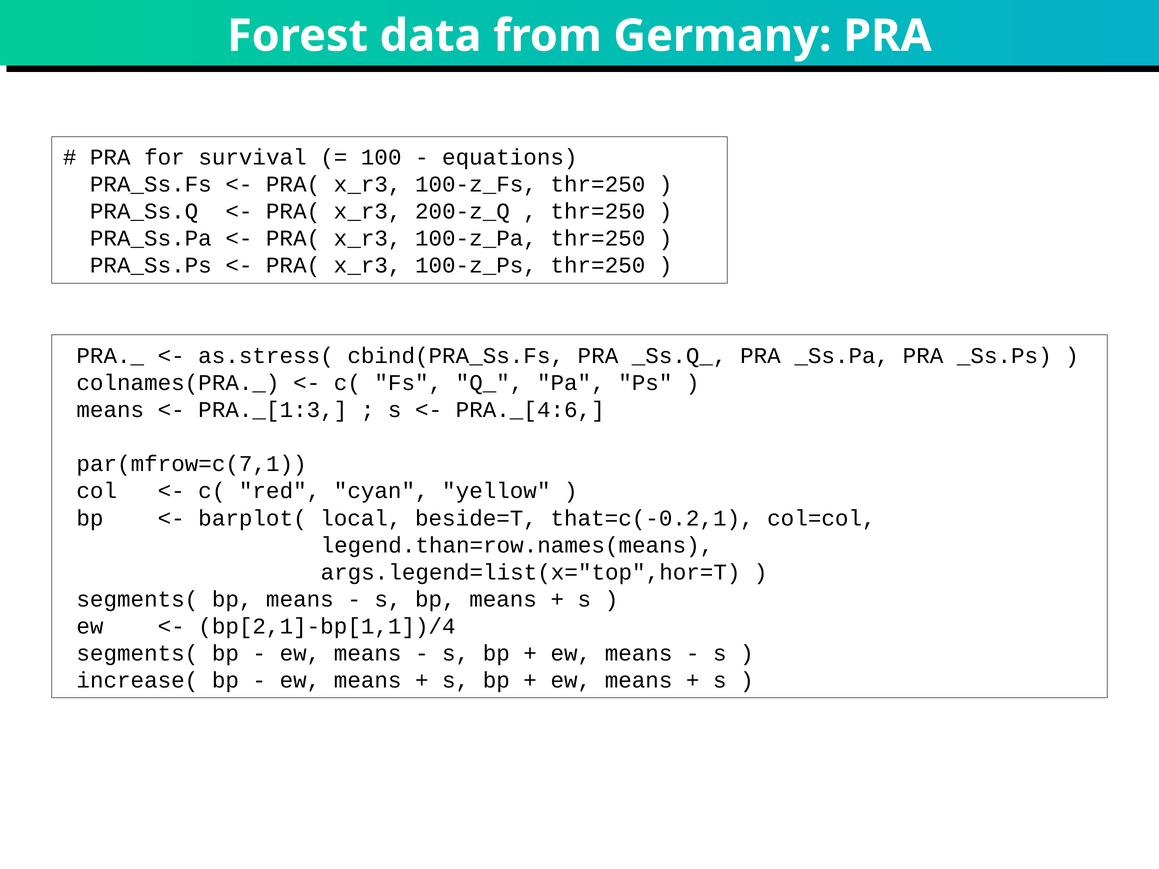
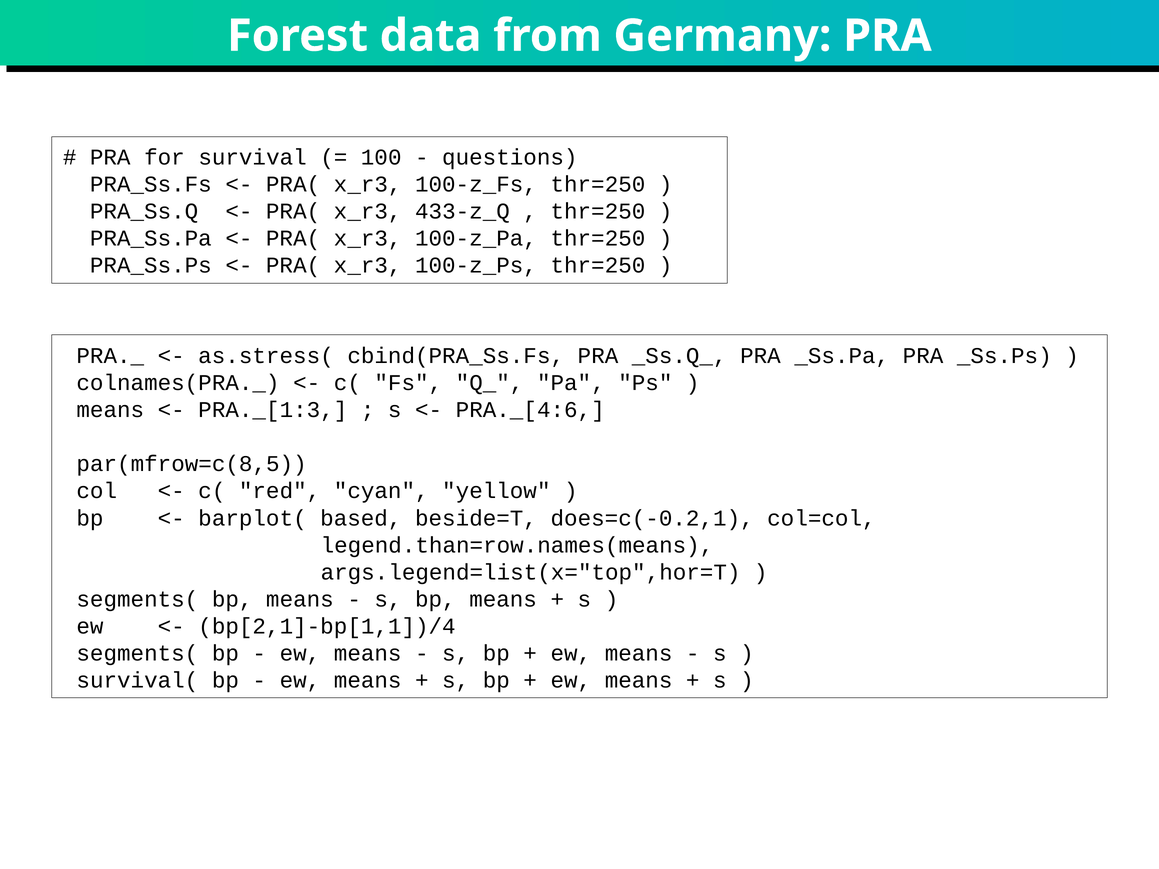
equations: equations -> questions (510, 157)
200-z_Q: 200-z_Q -> 433-z_Q (462, 211)
par(mfrow=c(7,1: par(mfrow=c(7,1 -> par(mfrow=c(8,5 (192, 464)
local: local -> based (361, 518)
that=c(-0.2,1: that=c(-0.2,1 -> does=c(-0.2,1 (652, 518)
increase(: increase( -> survival( (137, 681)
